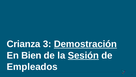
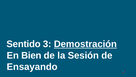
Crianza: Crianza -> Sentido (24, 44)
Sesión underline: present -> none (83, 55)
Empleados: Empleados -> Ensayando (32, 66)
